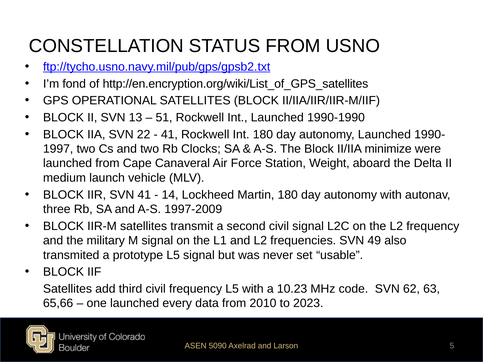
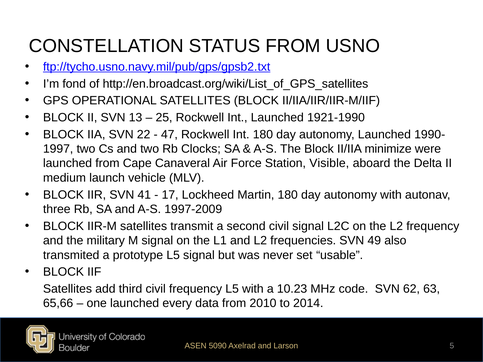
http://en.encryption.org/wiki/List_of_GPS_satellites: http://en.encryption.org/wiki/List_of_GPS_satellites -> http://en.broadcast.org/wiki/List_of_GPS_satellites (235, 84)
51: 51 -> 25 (164, 118)
1990-1990: 1990-1990 -> 1921-1990 (336, 118)
41: 41 -> 47 (169, 134)
Weight: Weight -> Visible (329, 163)
14: 14 -> 17 (170, 195)
2023: 2023 -> 2014 (308, 304)
